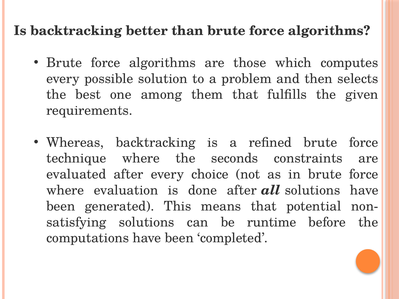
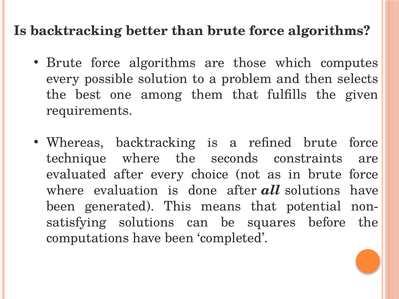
runtime: runtime -> squares (272, 222)
